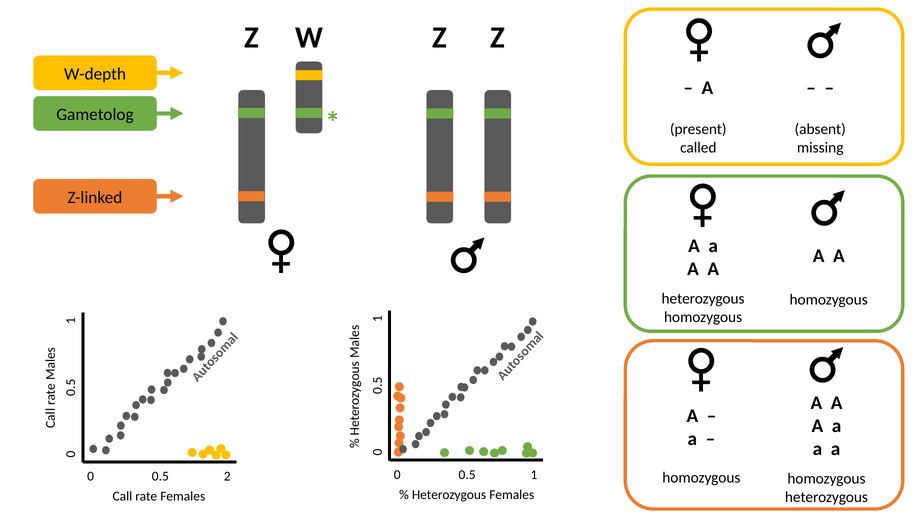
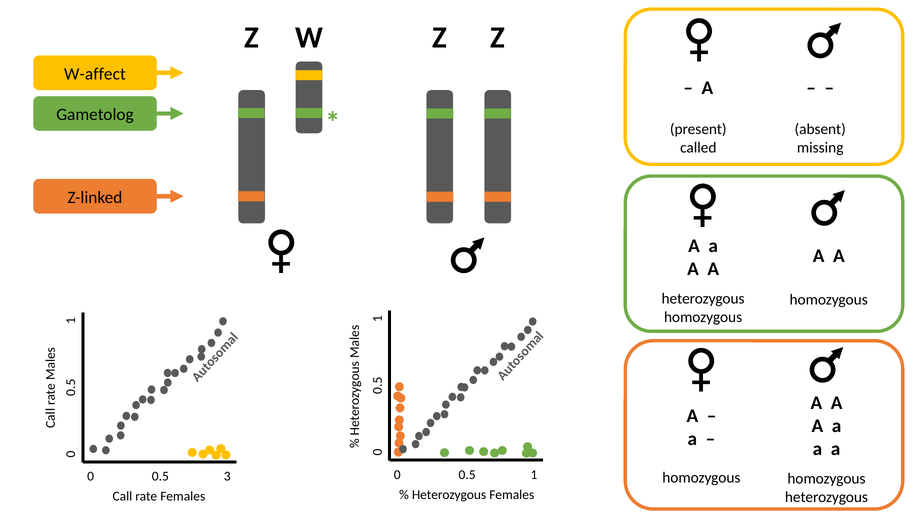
W-depth: W-depth -> W-affect (95, 74)
2: 2 -> 3 (227, 477)
